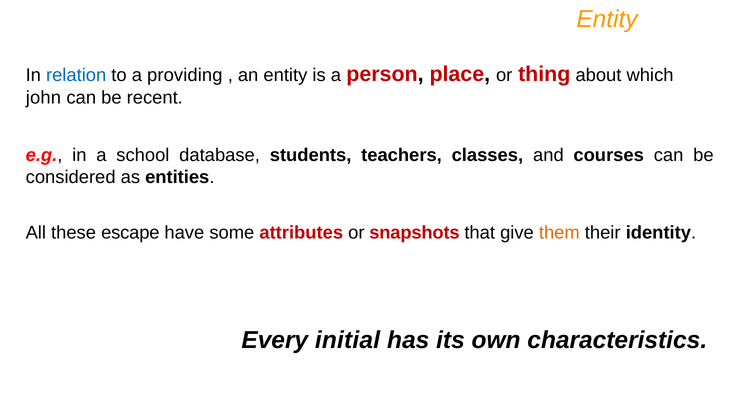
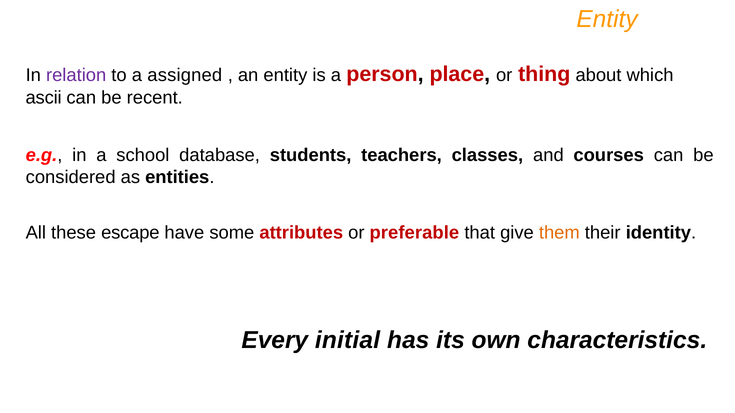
relation colour: blue -> purple (76, 75)
providing: providing -> assigned (185, 75)
john: john -> ascii (44, 98)
snapshots: snapshots -> preferable (414, 233)
